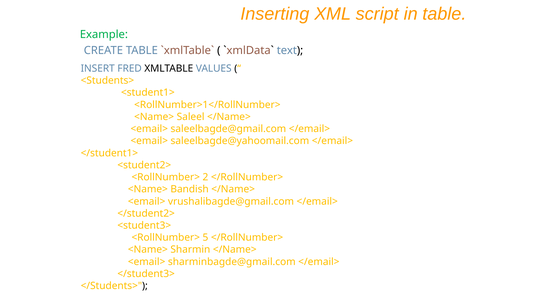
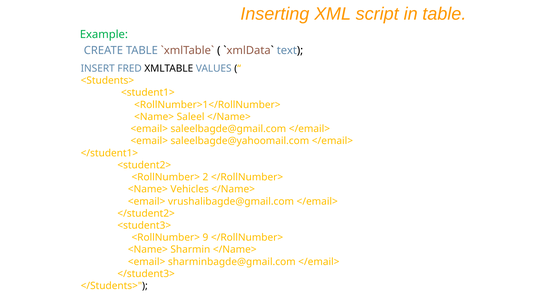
Bandish: Bandish -> Vehicles (190, 190)
5: 5 -> 9 (205, 238)
